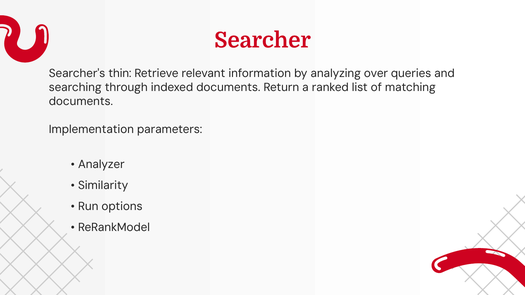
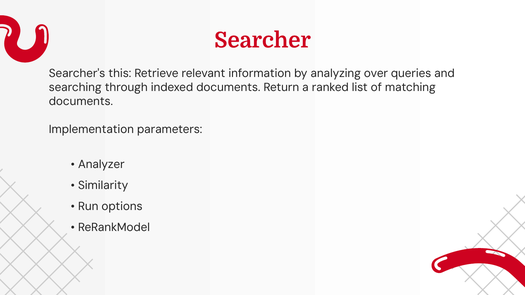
thin: thin -> this (120, 74)
